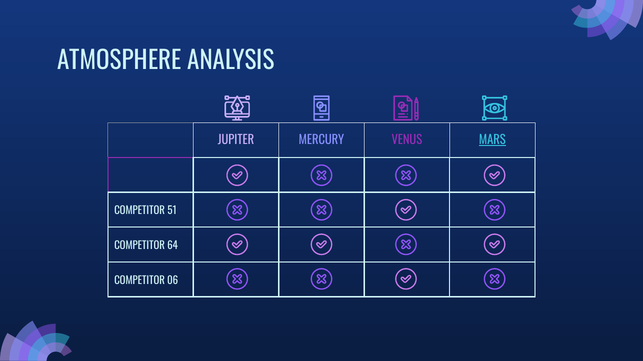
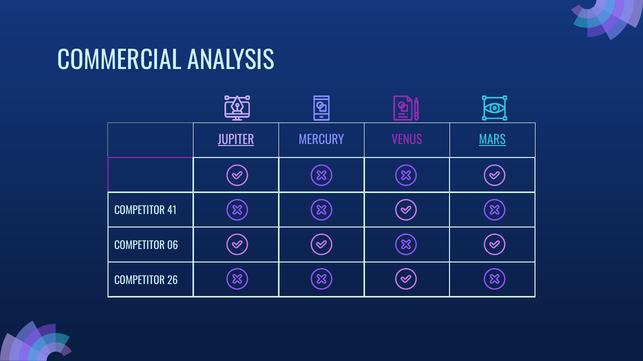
ATMOSPHERE: ATMOSPHERE -> COMMERCIAL (119, 61)
JUPITER underline: none -> present (236, 140)
51: 51 -> 41 (172, 211)
64: 64 -> 06 (173, 246)
06: 06 -> 26 (173, 281)
